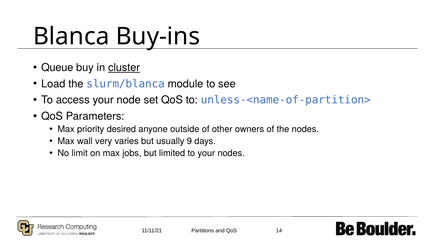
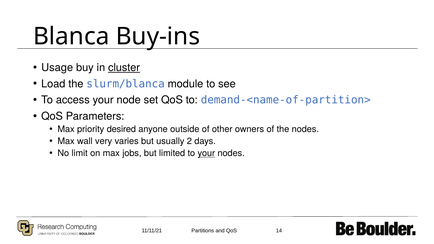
Queue: Queue -> Usage (57, 68)
unless-<name-of-partition>: unless-<name-of-partition> -> demand-<name-of-partition> (286, 100)
9: 9 -> 2 (189, 141)
your underline: none -> present (206, 153)
